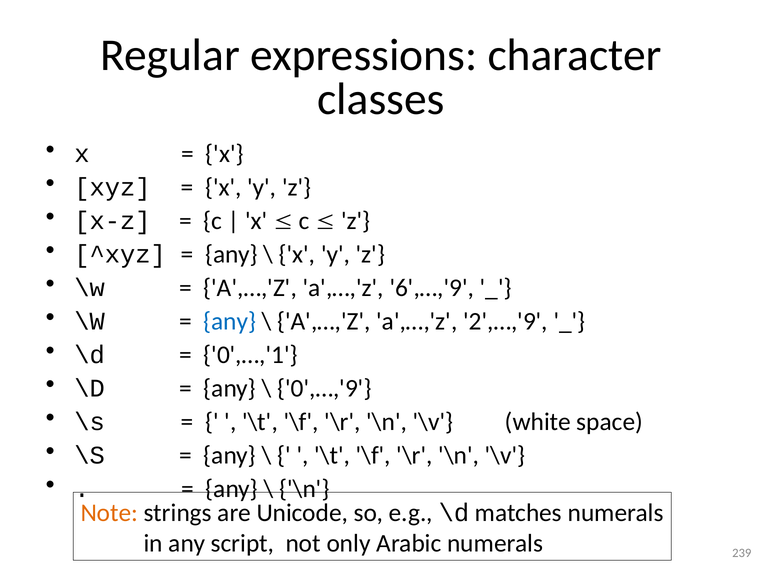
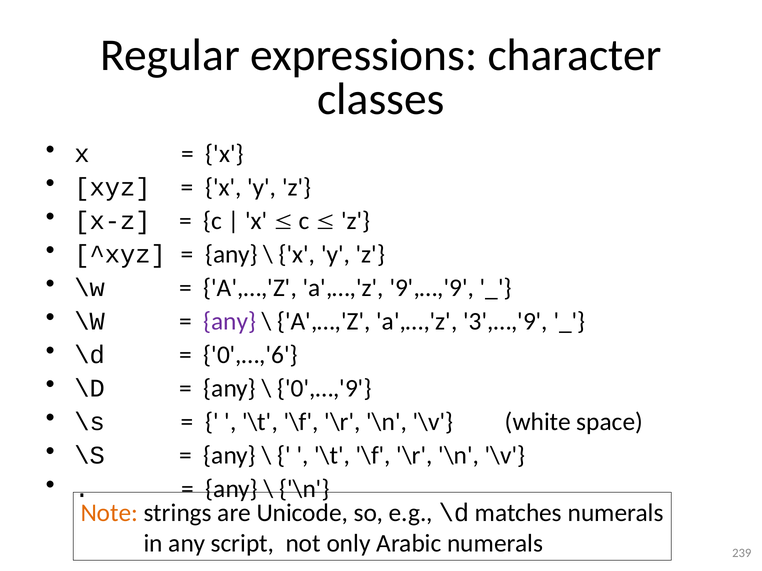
6',…,'9: 6',…,'9 -> 9',…,'9 (432, 288)
any colour: blue -> purple (230, 322)
2',…,'9: 2',…,'9 -> 3',…,'9 (505, 322)
0',…,'1: 0',…,'1 -> 0',…,'6 (251, 355)
